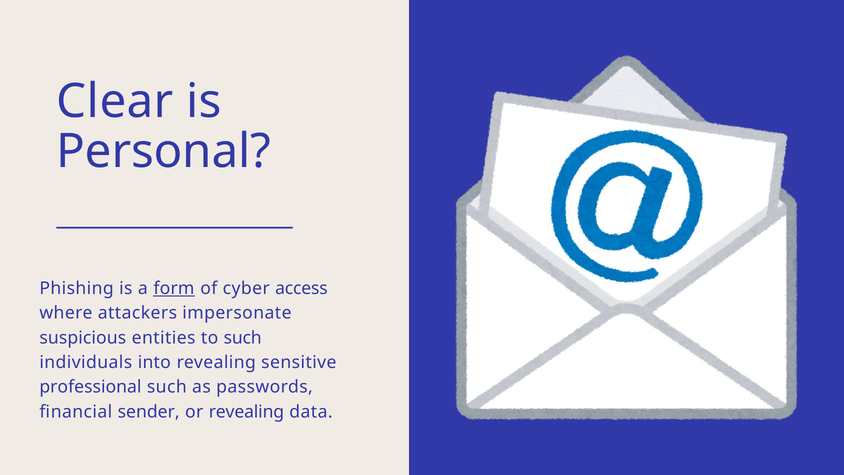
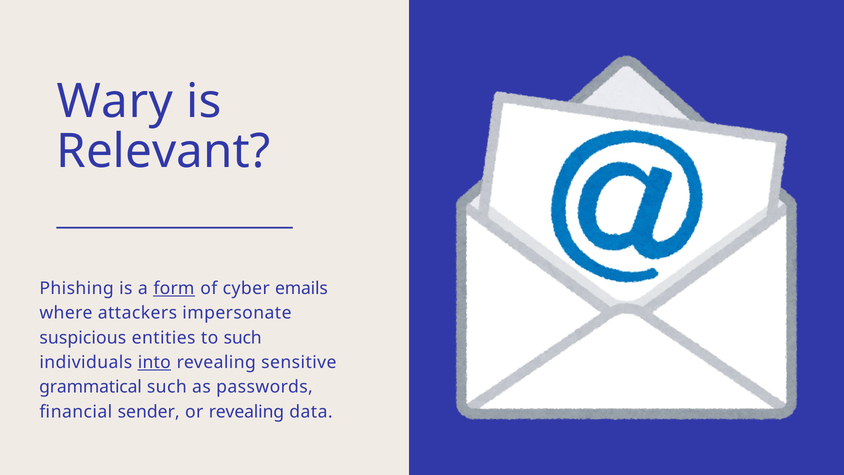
Clear: Clear -> Wary (115, 102)
Personal: Personal -> Relevant (163, 152)
access: access -> emails (301, 288)
into underline: none -> present (154, 362)
professional: professional -> grammatical (91, 387)
